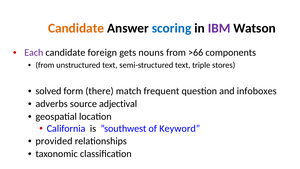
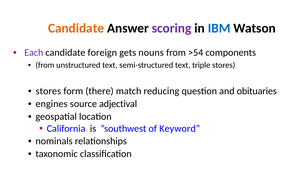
scoring colour: blue -> purple (172, 28)
IBM colour: purple -> blue (219, 28)
>66: >66 -> >54 (196, 53)
solved: solved -> stores (48, 91)
frequent: frequent -> reducing (161, 91)
infoboxes: infoboxes -> obituaries (257, 91)
adverbs: adverbs -> engines (52, 104)
provided: provided -> nominals (54, 141)
